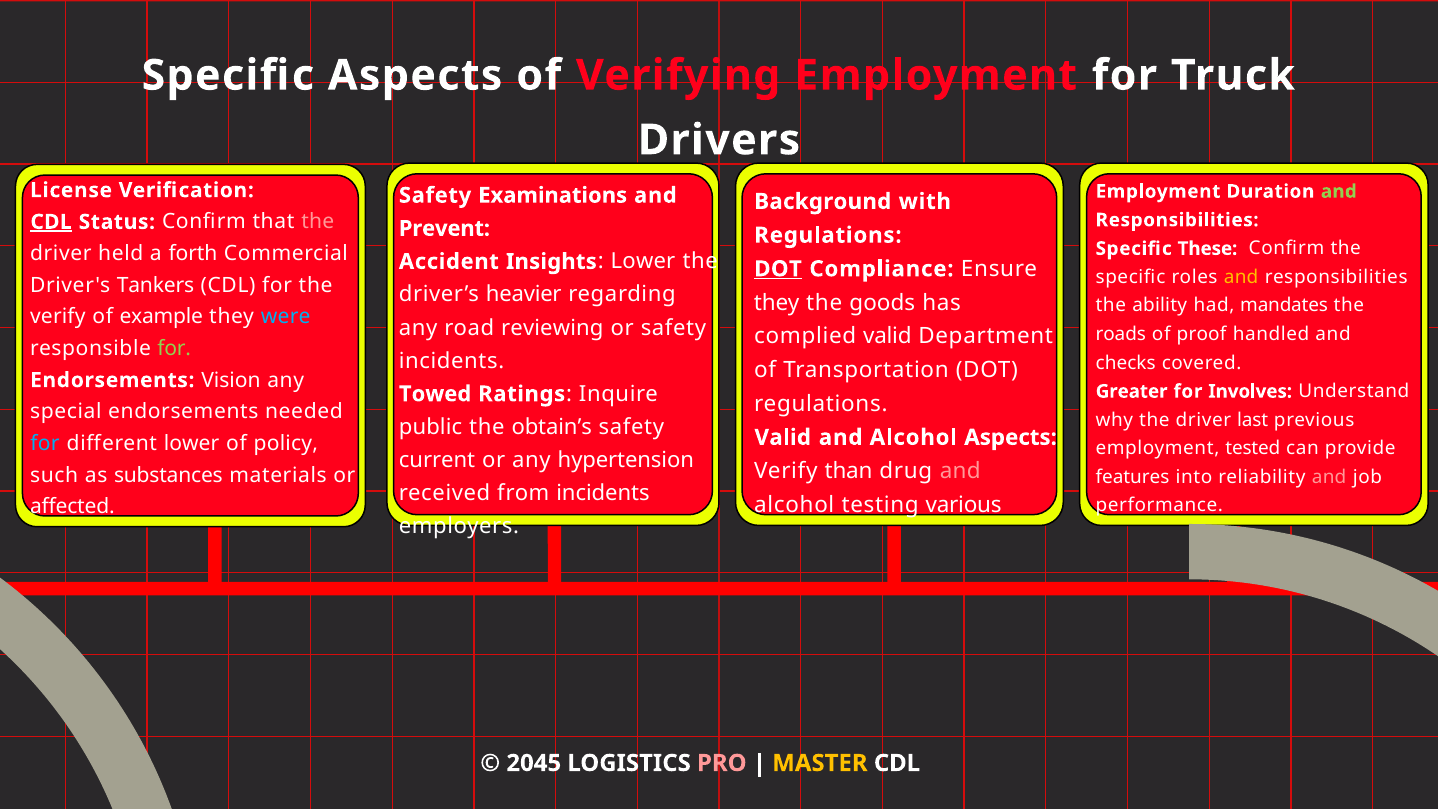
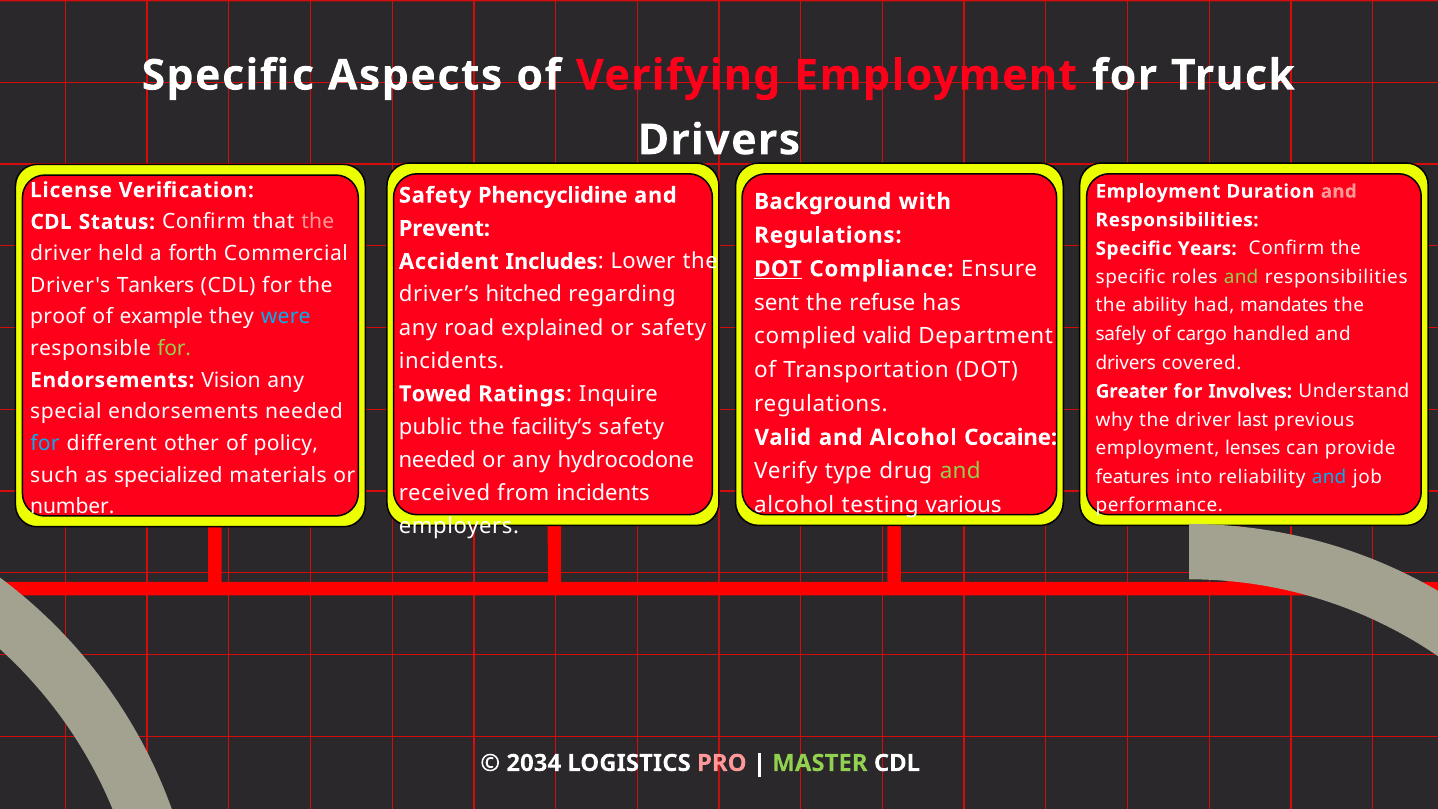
and colour: light green -> pink (1339, 191)
Examinations: Examinations -> Phencyclidine (553, 195)
CDL underline: present -> none (51, 222)
These: These -> Years (1207, 249)
Insights: Insights -> Includes (551, 262)
and colour: yellow -> light green (1241, 277)
heavier: heavier -> hitched (524, 295)
they: they -> sent (777, 303)
goods: goods -> refuse (882, 303)
verify: verify -> proof (58, 317)
reviewing: reviewing -> explained (552, 328)
roads: roads -> safely (1121, 334)
proof: proof -> cargo (1202, 334)
checks: checks -> drivers (1126, 363)
obtain’s: obtain’s -> facility’s (552, 427)
Alcohol Aspects: Aspects -> Cocaine (1011, 437)
different lower: lower -> other (192, 443)
tested: tested -> lenses (1253, 448)
current: current -> needed (437, 460)
hypertension: hypertension -> hydrocodone (626, 460)
than: than -> type (848, 471)
and colour: pink -> light green (960, 471)
substances: substances -> specialized (168, 475)
and colour: pink -> light blue (1329, 477)
affected: affected -> number (72, 507)
2045: 2045 -> 2034 (534, 763)
MASTER colour: yellow -> light green (820, 763)
